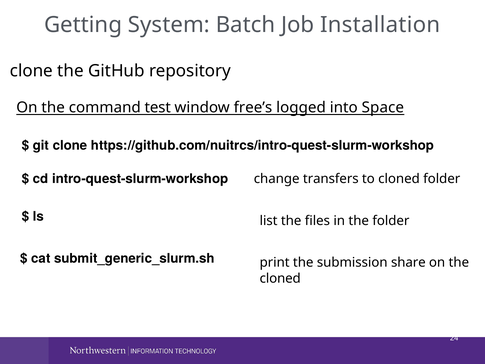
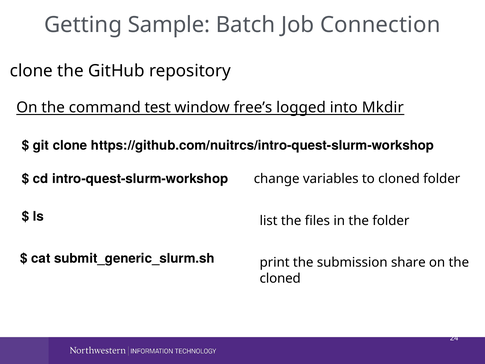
System: System -> Sample (169, 25)
Installation: Installation -> Connection (380, 25)
Space: Space -> Mkdir (383, 108)
transfers: transfers -> variables (331, 179)
